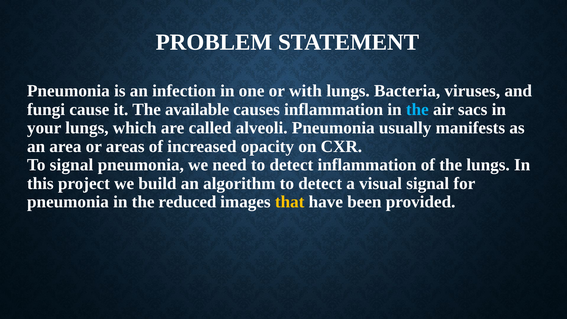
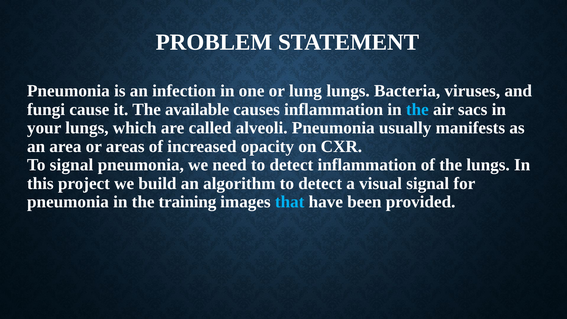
with: with -> lung (305, 91)
reduced: reduced -> training (187, 202)
that colour: yellow -> light blue (290, 202)
